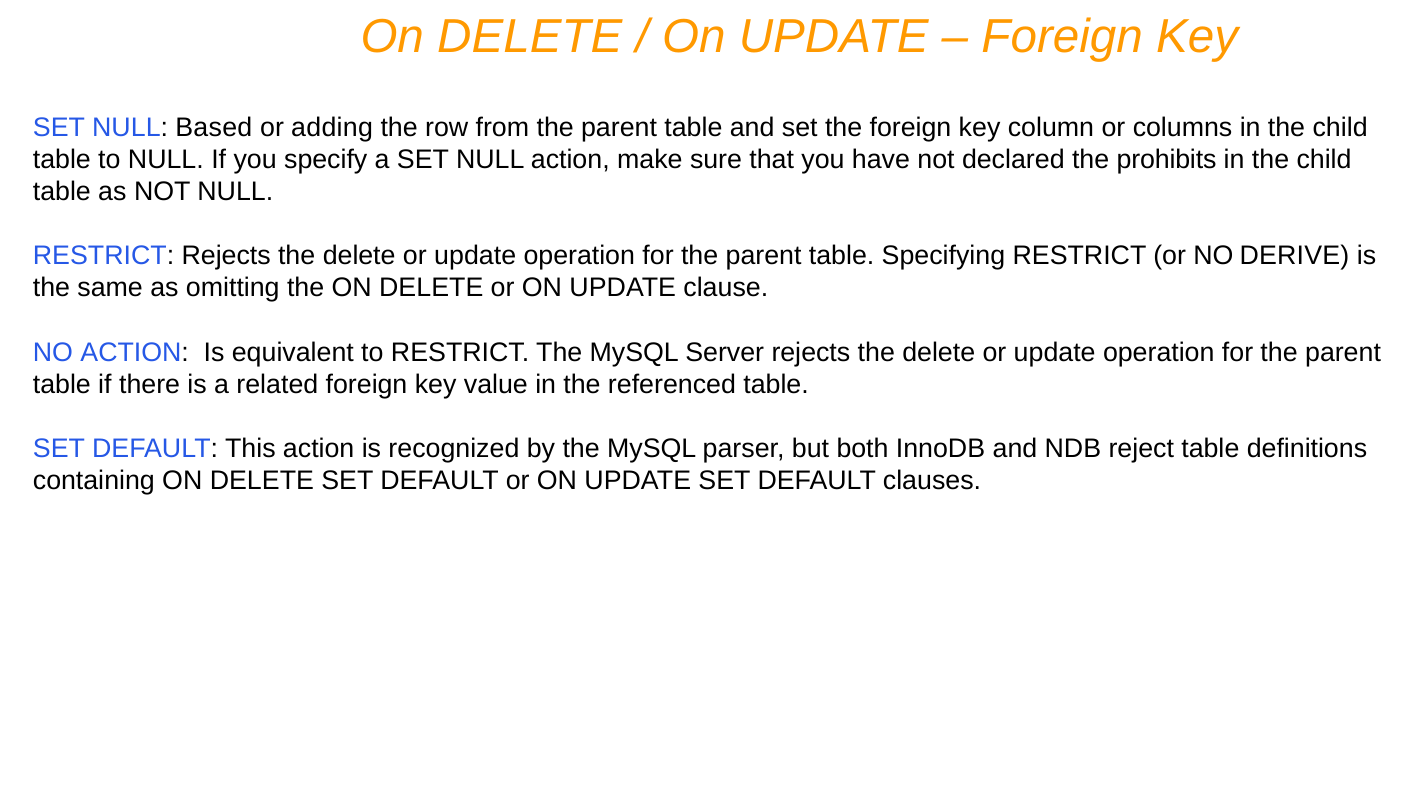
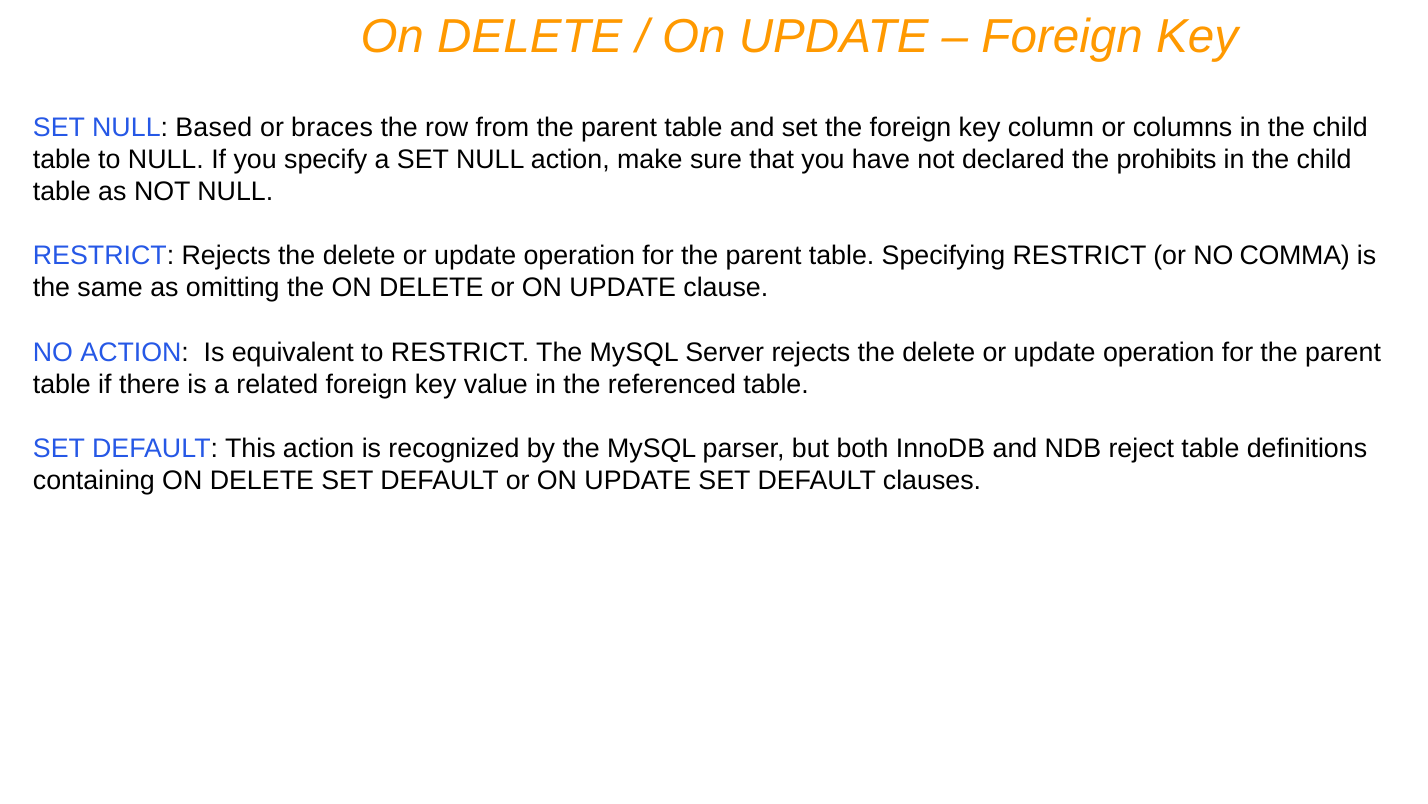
adding: adding -> braces (332, 127)
DERIVE: DERIVE -> COMMA (1295, 256)
